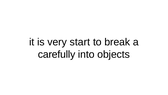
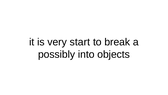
carefully: carefully -> possibly (57, 54)
